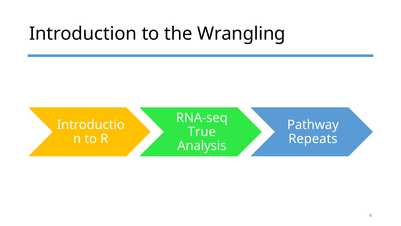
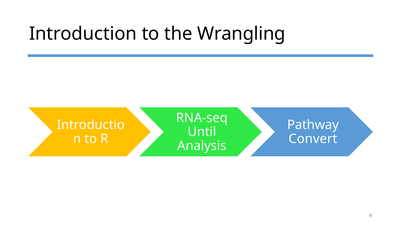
True: True -> Until (202, 132)
Repeats: Repeats -> Convert (313, 139)
